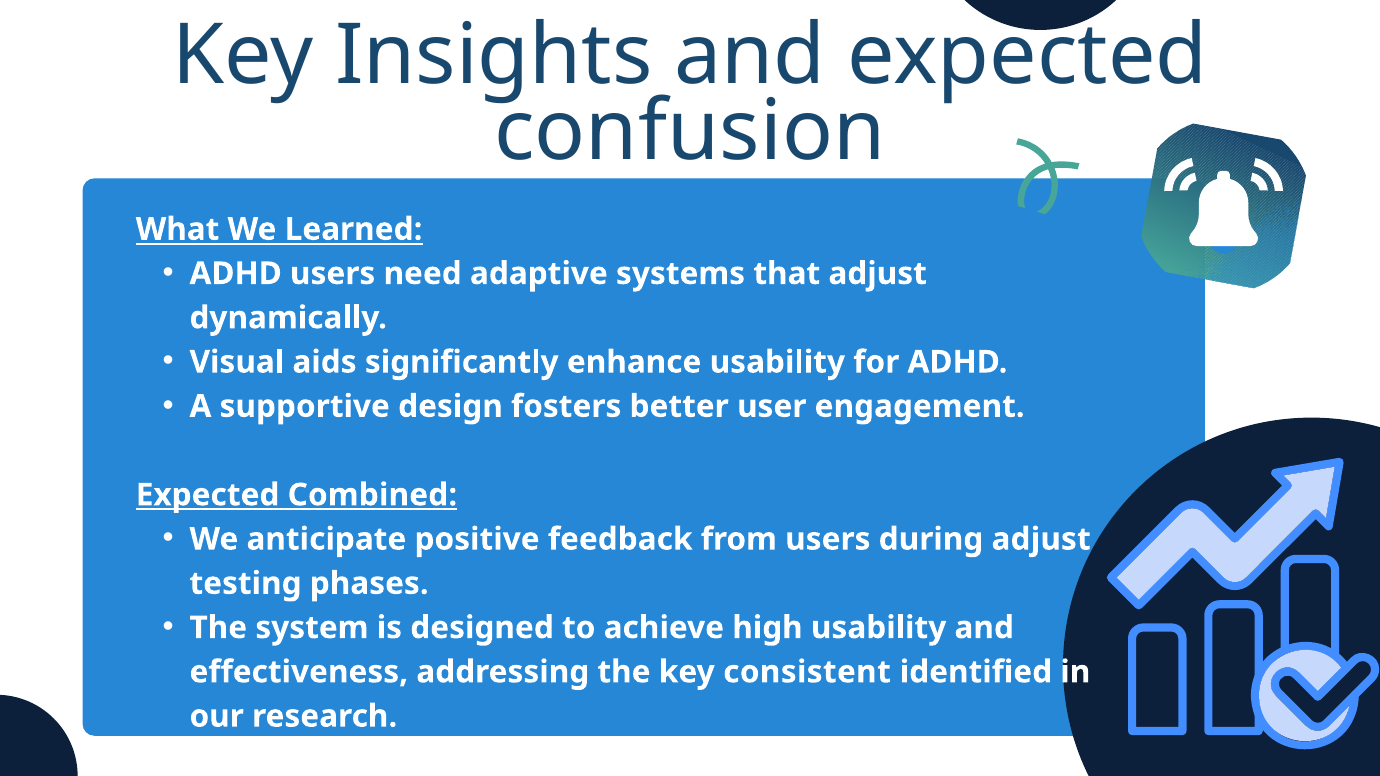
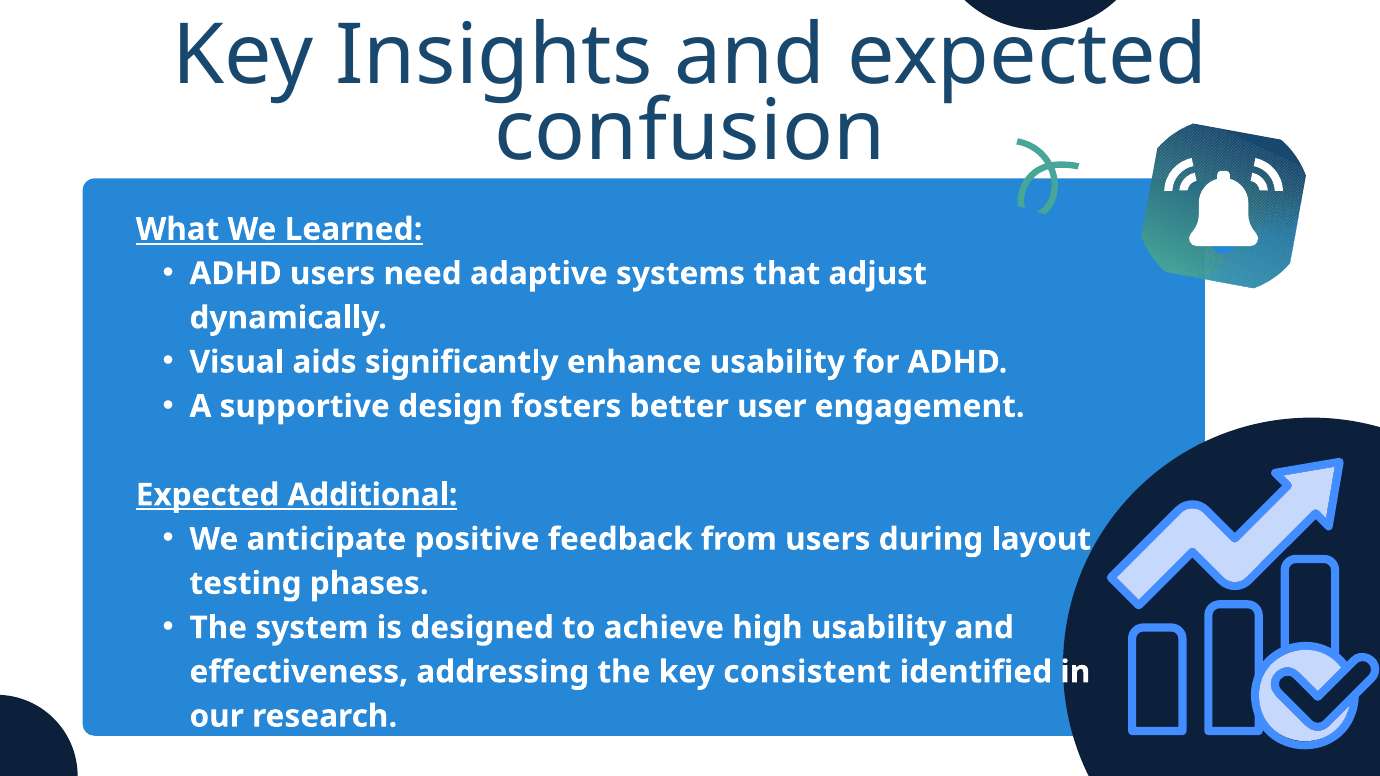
Combined: Combined -> Additional (373, 495)
during adjust: adjust -> layout (1041, 539)
